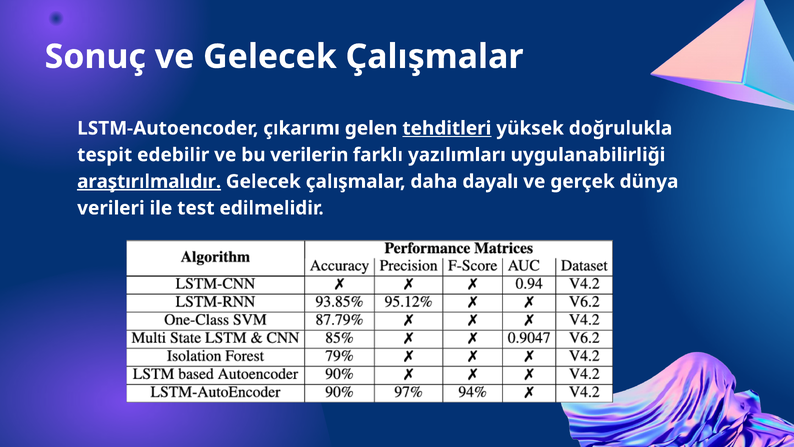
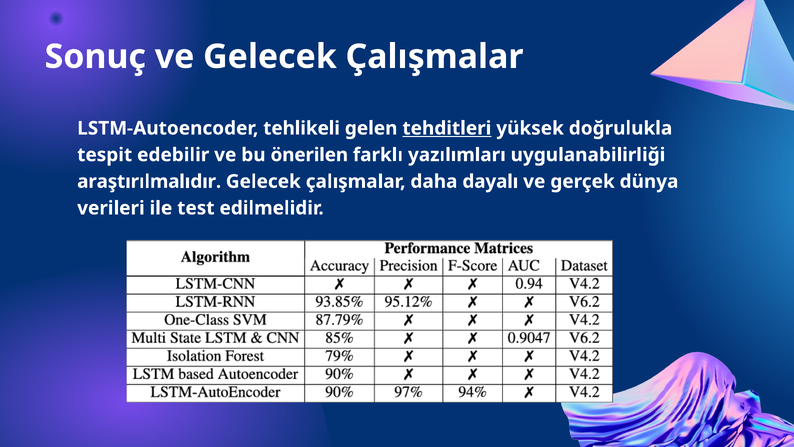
çıkarımı: çıkarımı -> tehlikeli (302, 128)
verilerin: verilerin -> önerilen (309, 155)
araştırılmalıdır underline: present -> none (149, 181)
